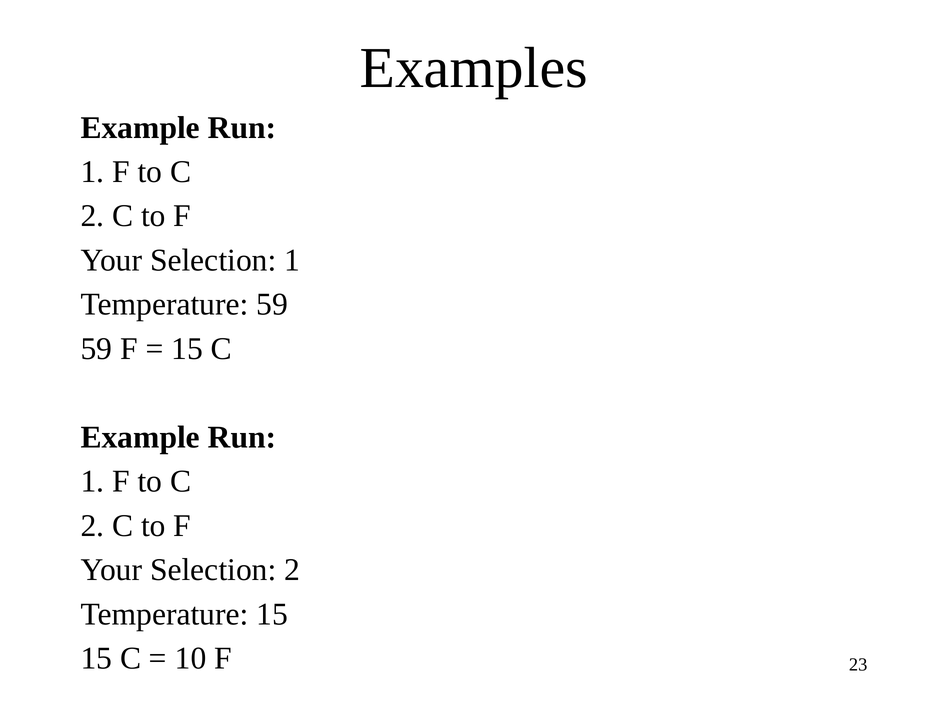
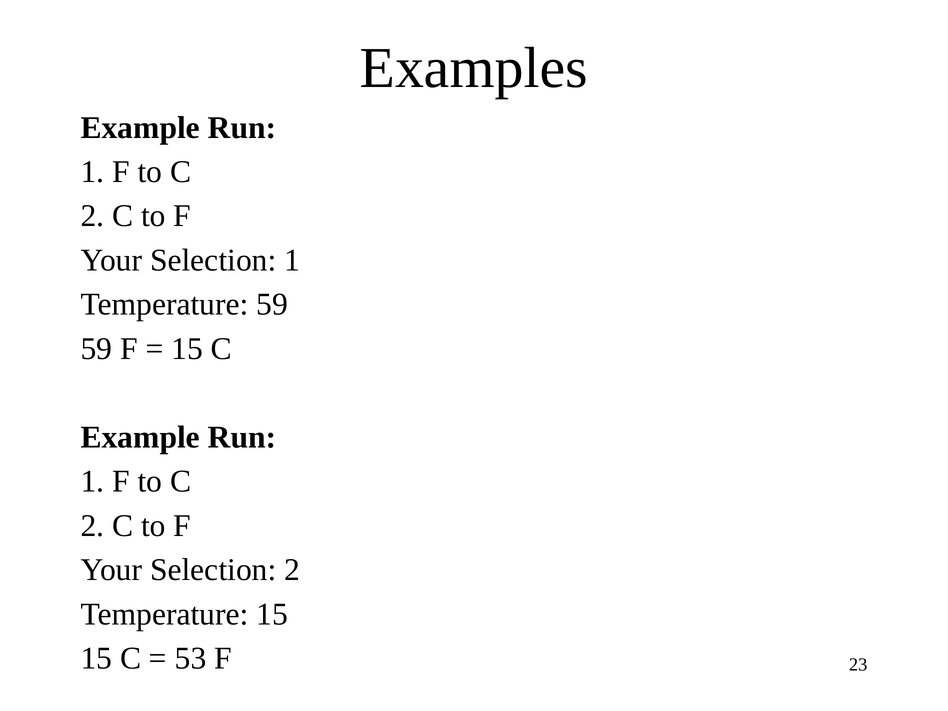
10: 10 -> 53 (191, 658)
